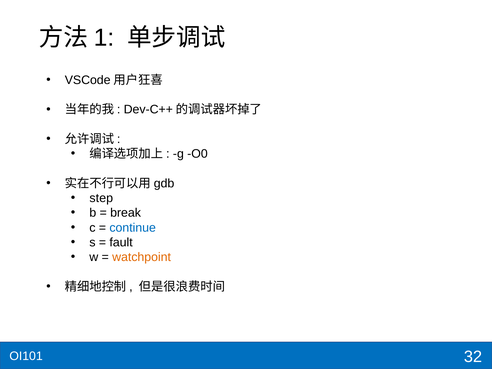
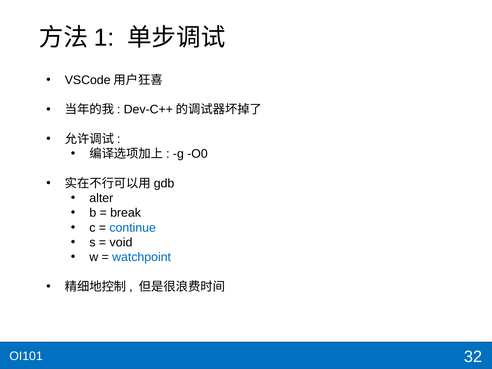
step: step -> alter (101, 198)
fault: fault -> void (121, 242)
watchpoint colour: orange -> blue (142, 257)
